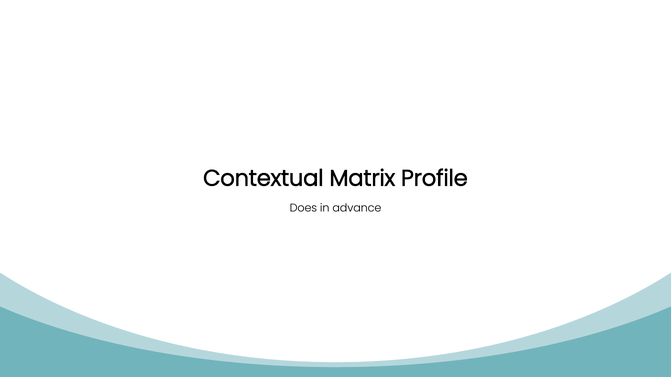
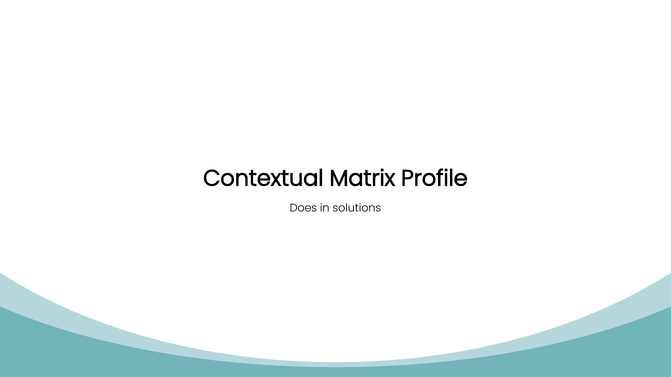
advance: advance -> solutions (357, 208)
